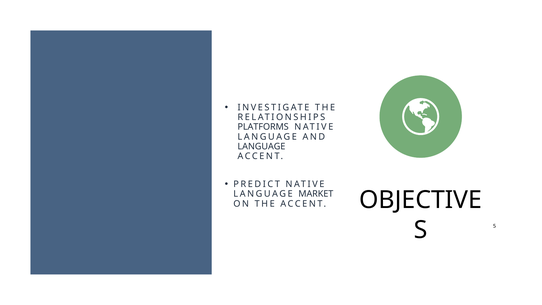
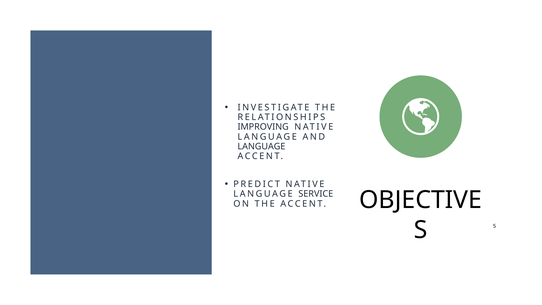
PLATFORMS: PLATFORMS -> IMPROVING (263, 127)
MARKET: MARKET -> SERVICE (316, 194)
